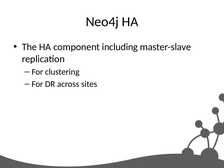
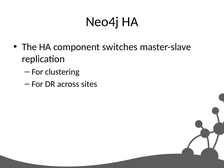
including: including -> switches (120, 47)
